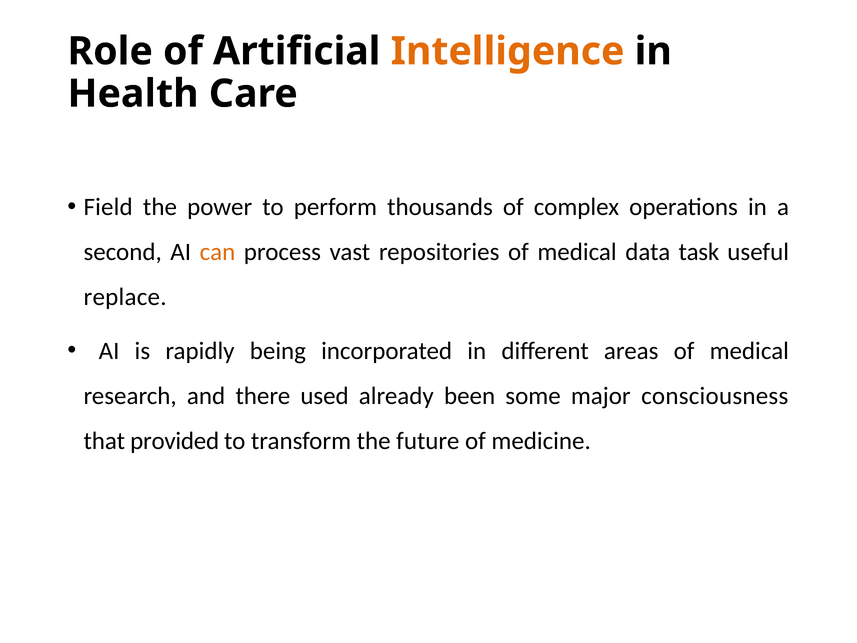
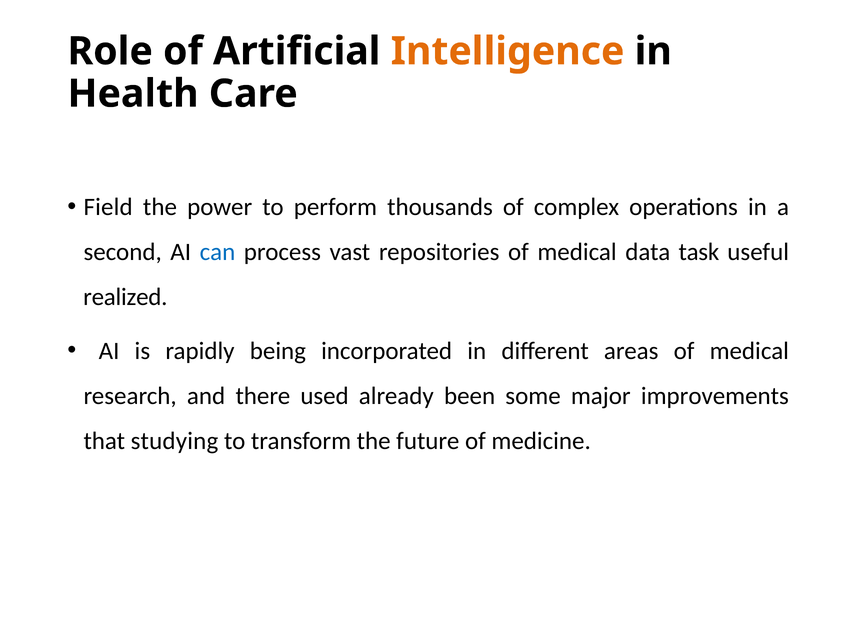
can colour: orange -> blue (218, 252)
replace: replace -> realized (125, 297)
consciousness: consciousness -> improvements (715, 396)
provided: provided -> studying (174, 441)
